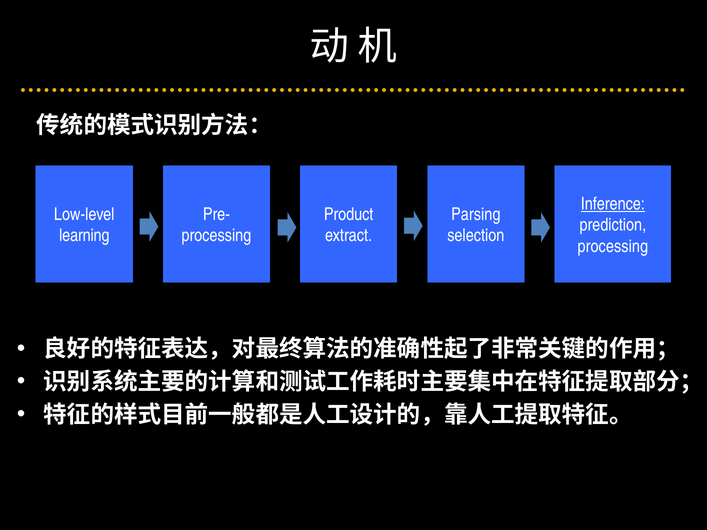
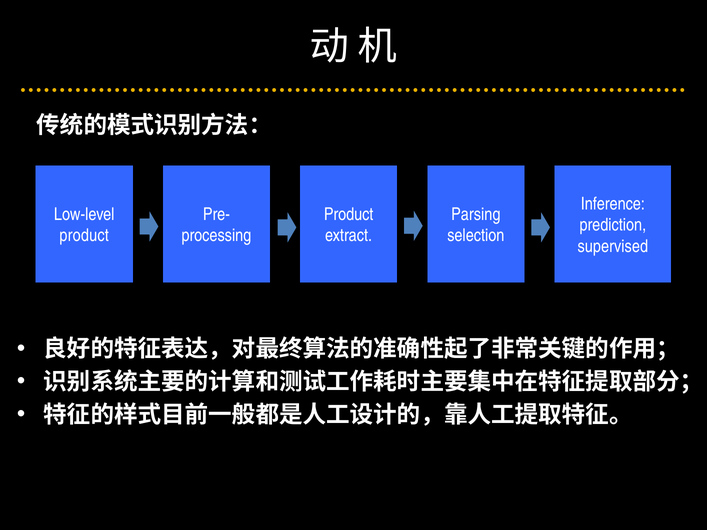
Inference underline: present -> none (613, 204)
learning: learning -> product (84, 236)
processing: processing -> supervised (613, 246)
